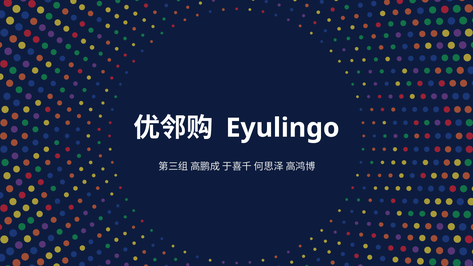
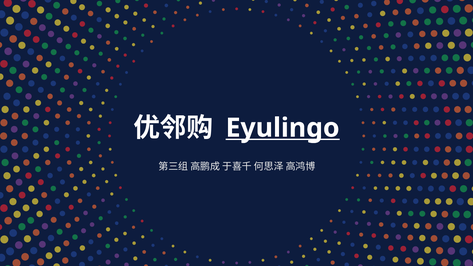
Eyulingo underline: none -> present (283, 128)
